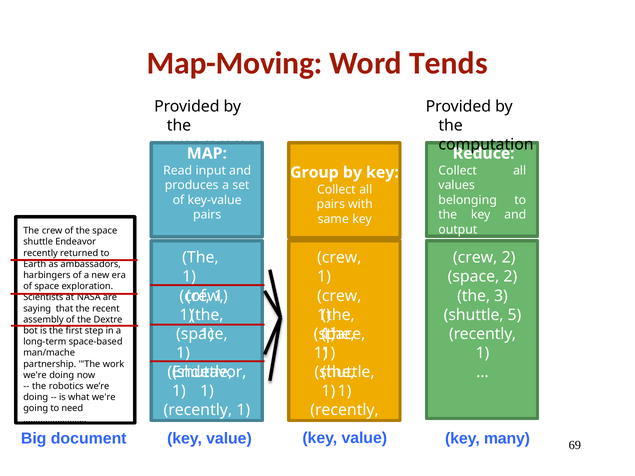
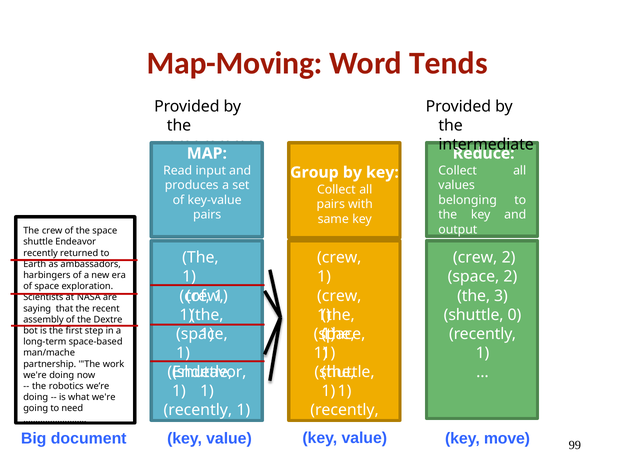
computation: computation -> intermediate (486, 145)
5: 5 -> 0 (514, 315)
69: 69 -> 99 (575, 445)
many: many -> move (507, 439)
